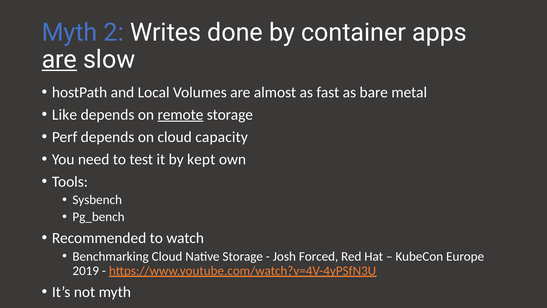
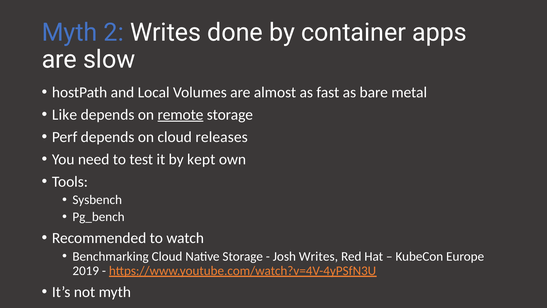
are underline: present -> none (59, 59)
capacity: capacity -> releases (222, 137)
Josh Forced: Forced -> Writes (318, 256)
